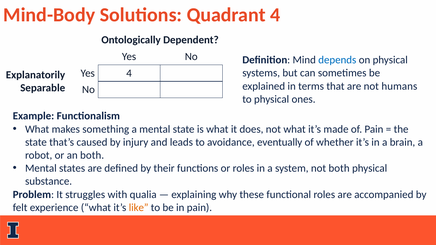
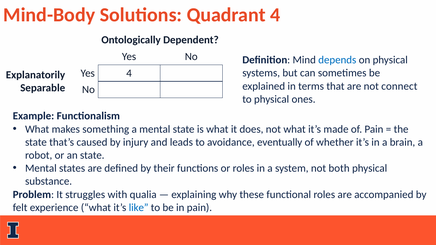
humans: humans -> connect (399, 86)
an both: both -> state (92, 155)
like colour: orange -> blue (139, 208)
